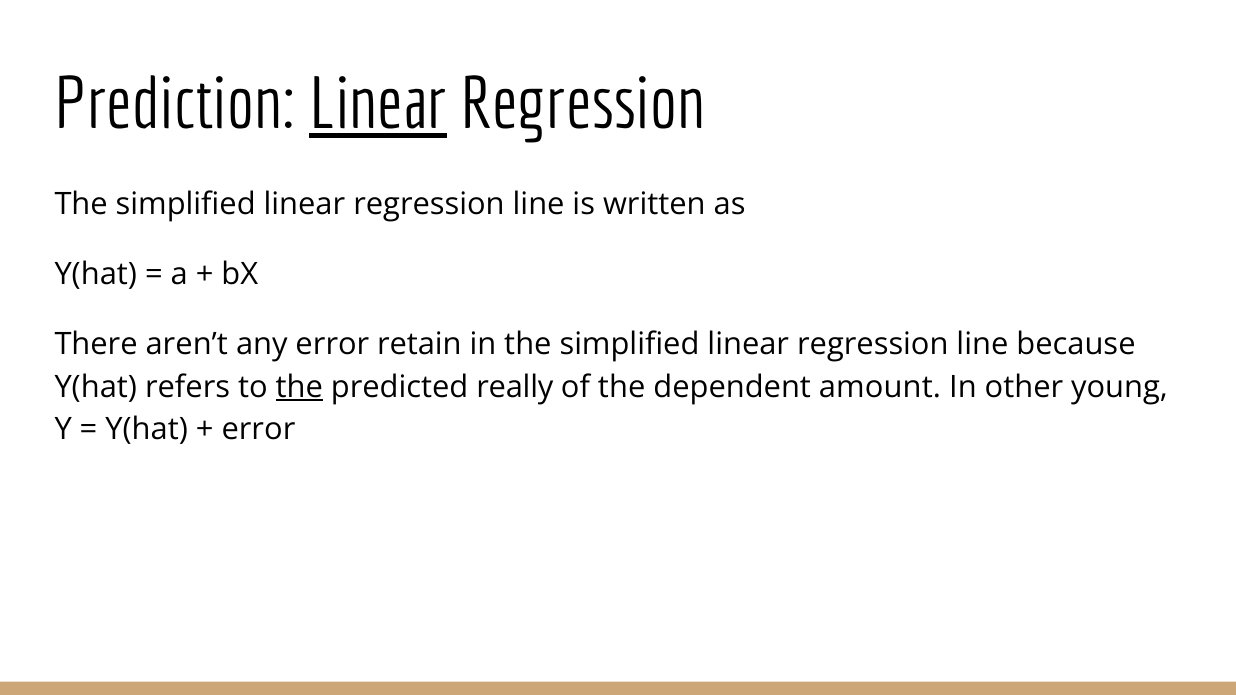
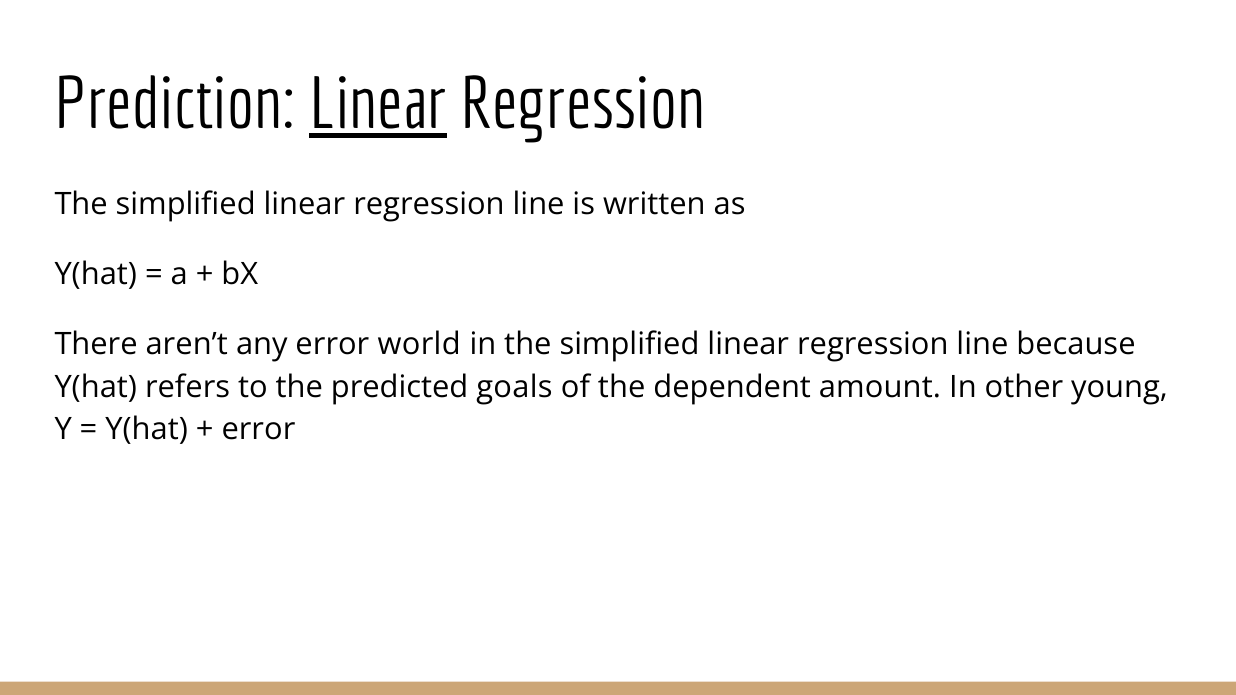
retain: retain -> world (419, 344)
the underline: present -> none (299, 387)
really: really -> goals (515, 387)
